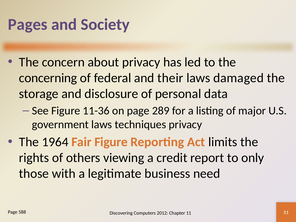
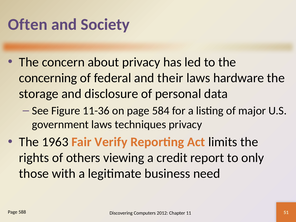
Pages: Pages -> Often (28, 25)
damaged: damaged -> hardware (239, 78)
289: 289 -> 584 (161, 111)
1964: 1964 -> 1963 (55, 142)
Fair Figure: Figure -> Verify (111, 142)
